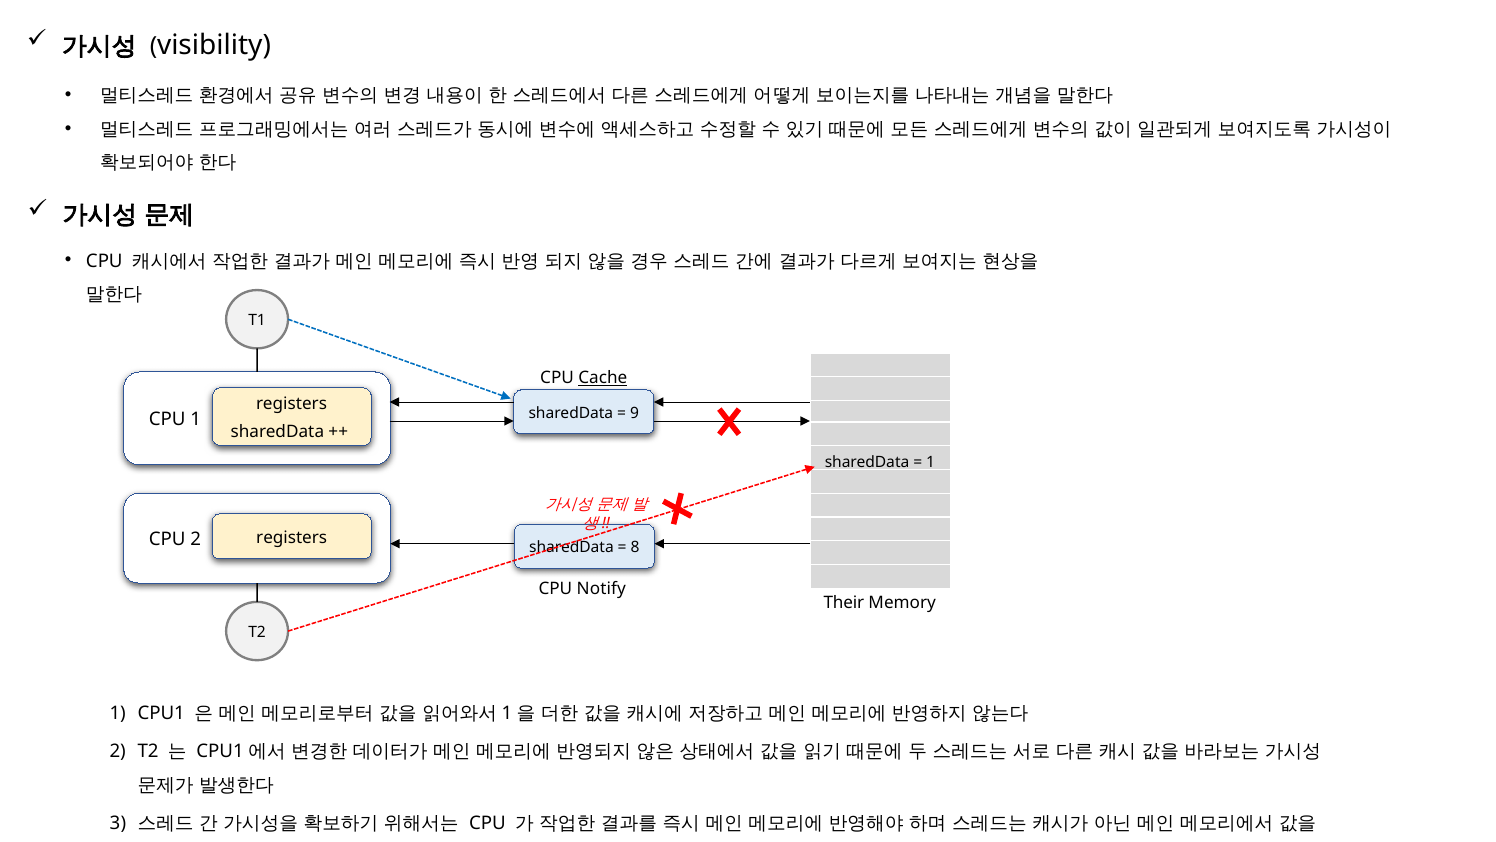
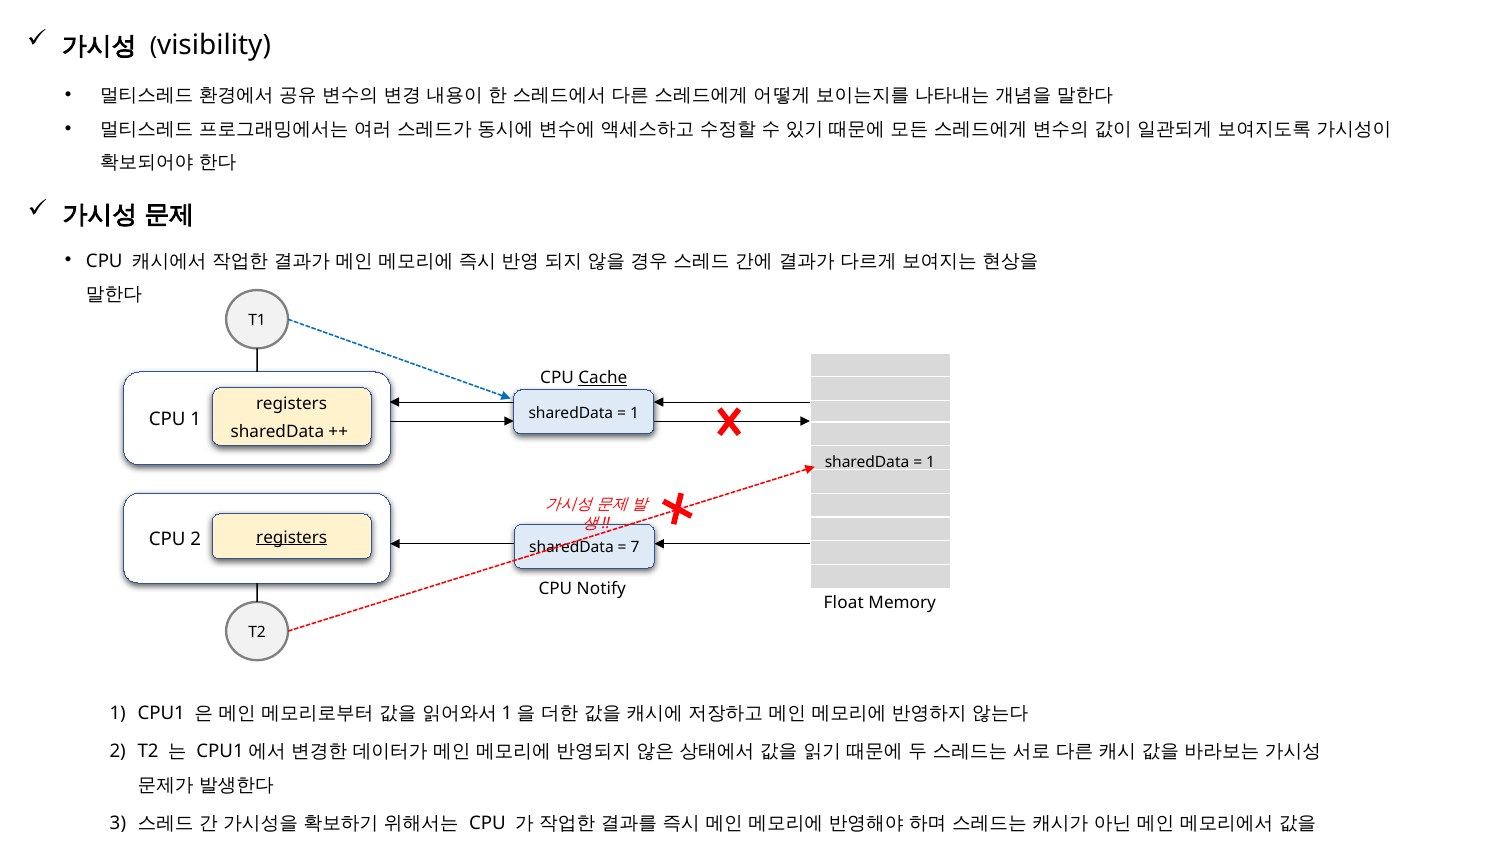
9: 9 -> 1 (634, 413)
registers underline: none -> present (292, 537)
8: 8 -> 7 (635, 547)
Their: Their -> Float (844, 602)
